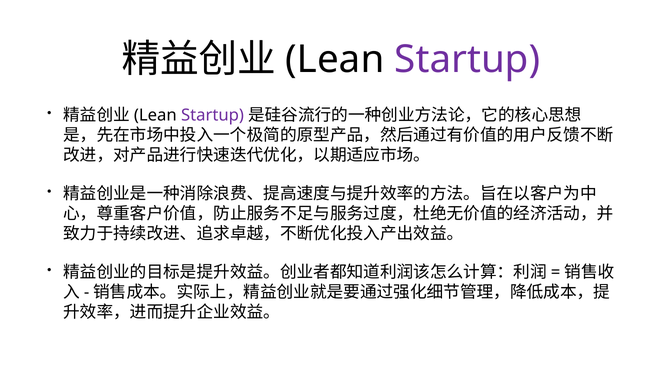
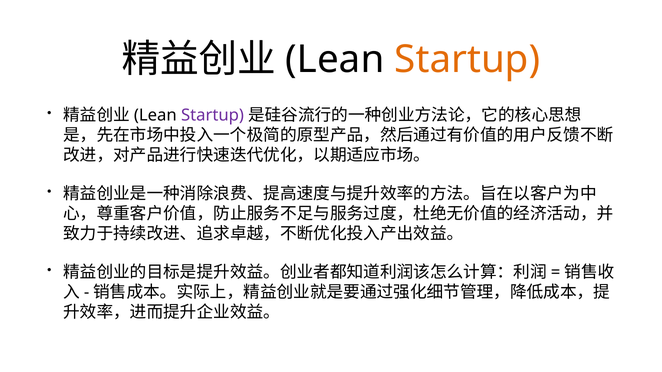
Startup colour: purple -> orange (467, 60)
